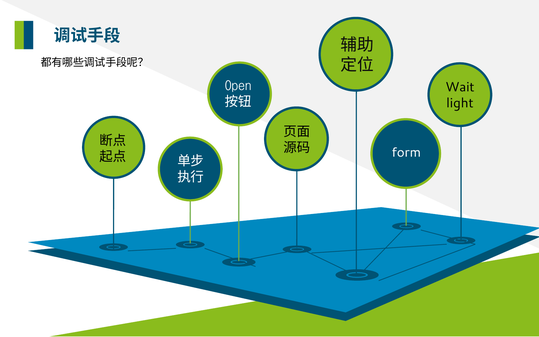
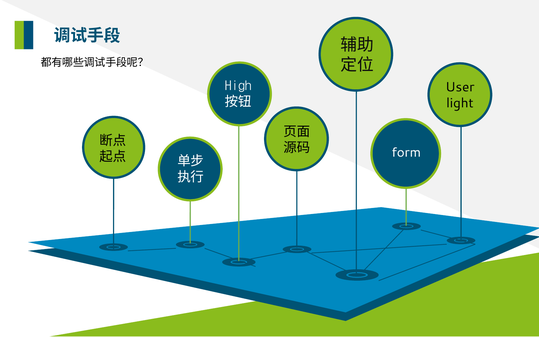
Open: Open -> High (238, 86)
Wait: Wait -> User (460, 87)
